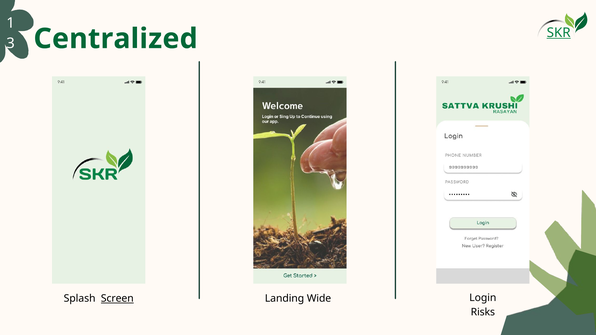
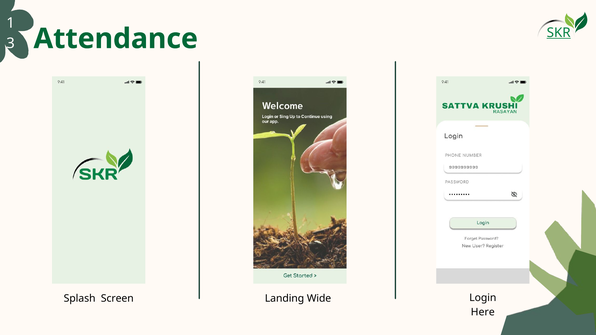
Centralized: Centralized -> Attendance (116, 39)
Screen underline: present -> none (117, 299)
Risks: Risks -> Here (483, 312)
